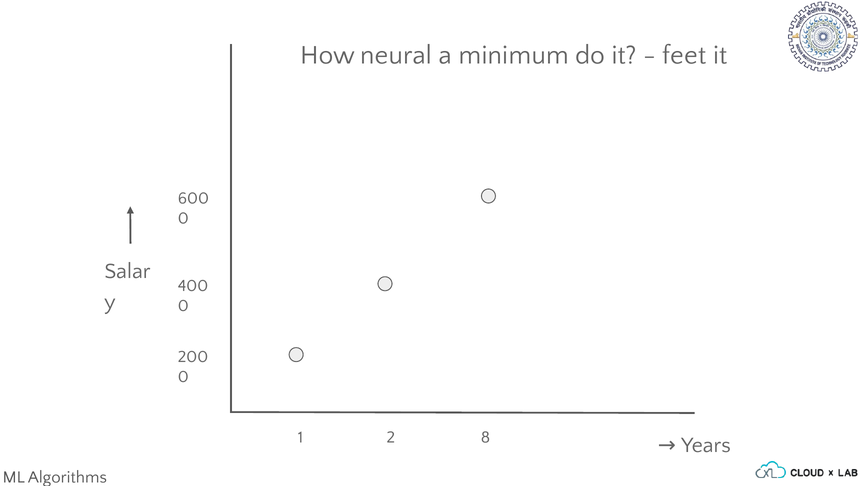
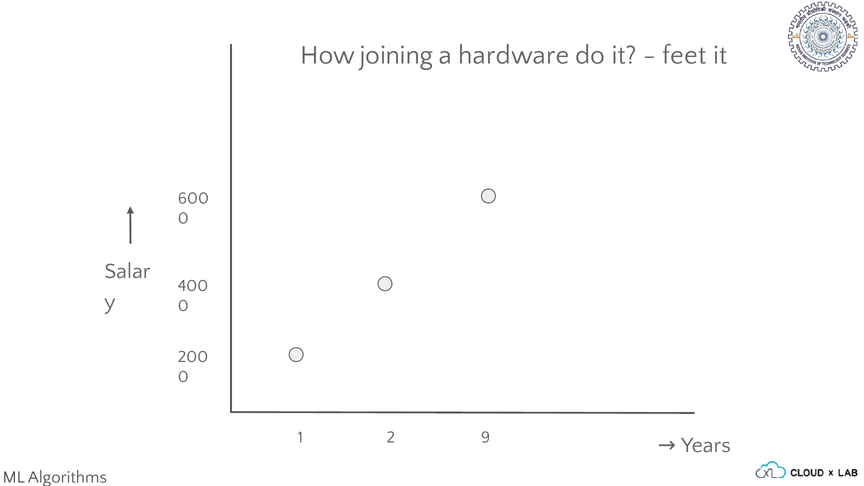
neural: neural -> joining (396, 55)
minimum: minimum -> hardware (514, 55)
8: 8 -> 9 (486, 437)
